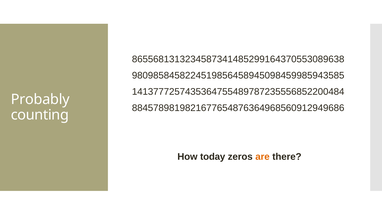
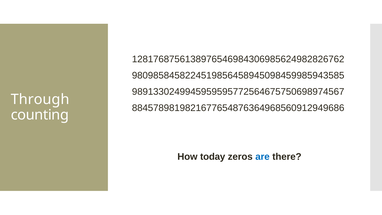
8655681313234587341485299164370553089638: 8655681313234587341485299164370553089638 -> 1281768756138976546984306985624982826762 (238, 59)
1413777257435364755489787235556852200484: 1413777257435364755489787235556852200484 -> 9891330249945959595772564675750698974567 (238, 92)
Probably: Probably -> Through (40, 99)
are colour: orange -> blue (263, 157)
